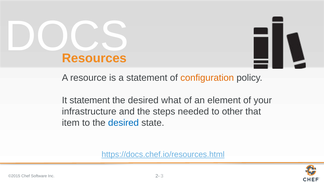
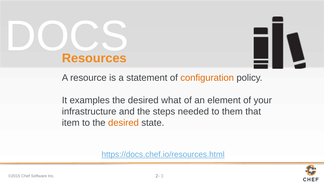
It statement: statement -> examples (90, 100)
other: other -> them (232, 112)
desired colour: blue -> orange (123, 123)
